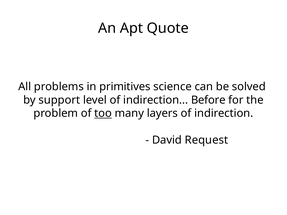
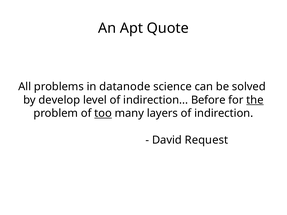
primitives: primitives -> datanode (125, 87)
support: support -> develop (59, 100)
the underline: none -> present (255, 100)
